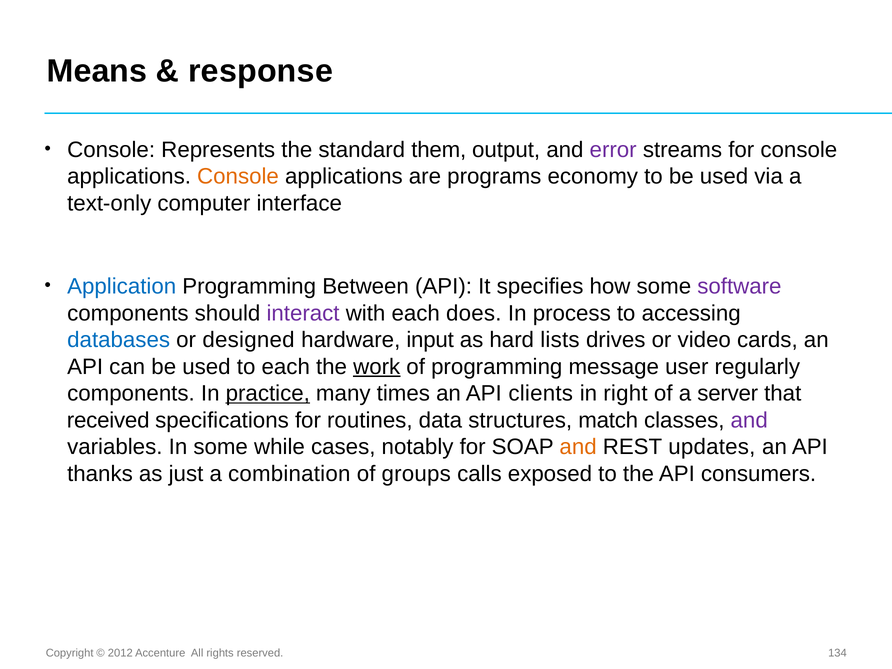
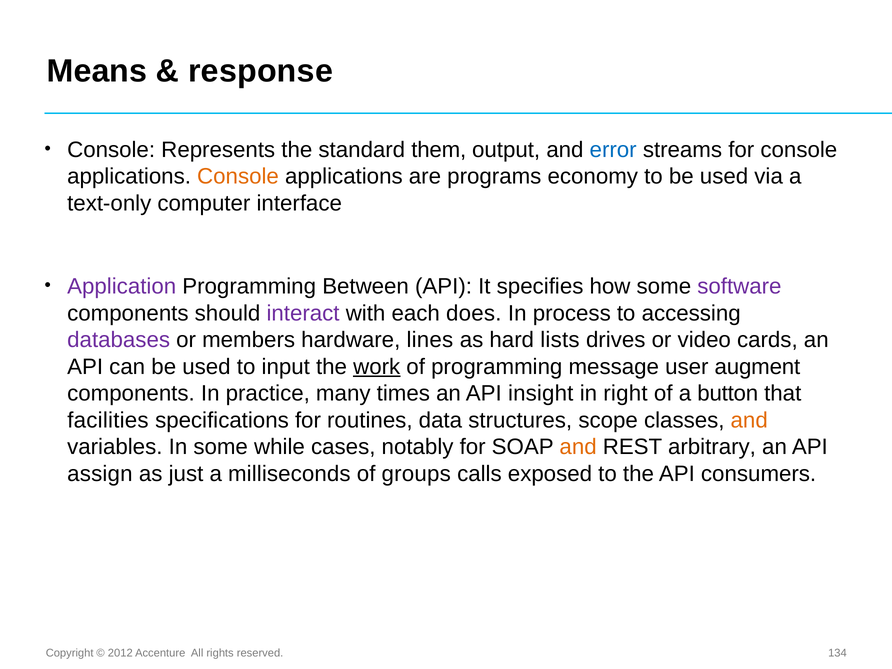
error colour: purple -> blue (613, 150)
Application colour: blue -> purple (122, 286)
databases colour: blue -> purple (119, 340)
designed: designed -> members (249, 340)
input: input -> lines (430, 340)
to each: each -> input (286, 367)
regularly: regularly -> augment (757, 367)
practice underline: present -> none (268, 393)
clients: clients -> insight (541, 393)
server: server -> button (728, 393)
received: received -> facilities (108, 420)
match: match -> scope (608, 420)
and colour: purple -> orange (749, 420)
updates: updates -> arbitrary (712, 447)
thanks: thanks -> assign (100, 474)
combination: combination -> milliseconds (289, 474)
